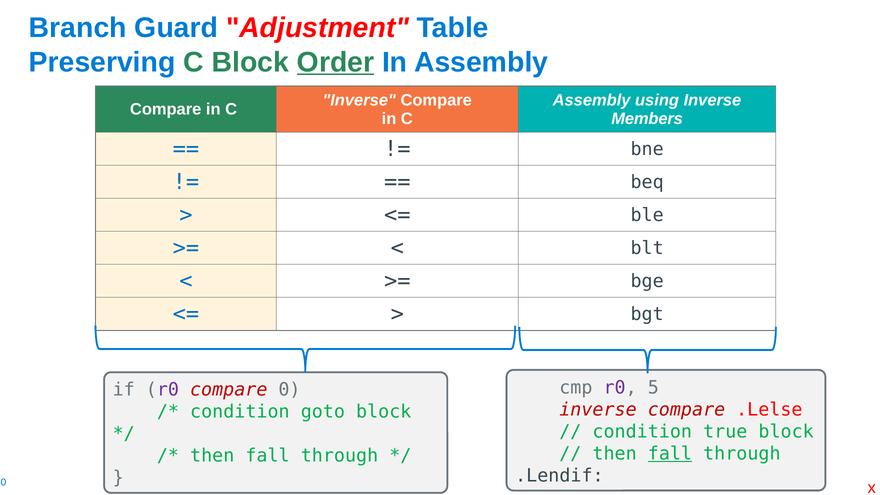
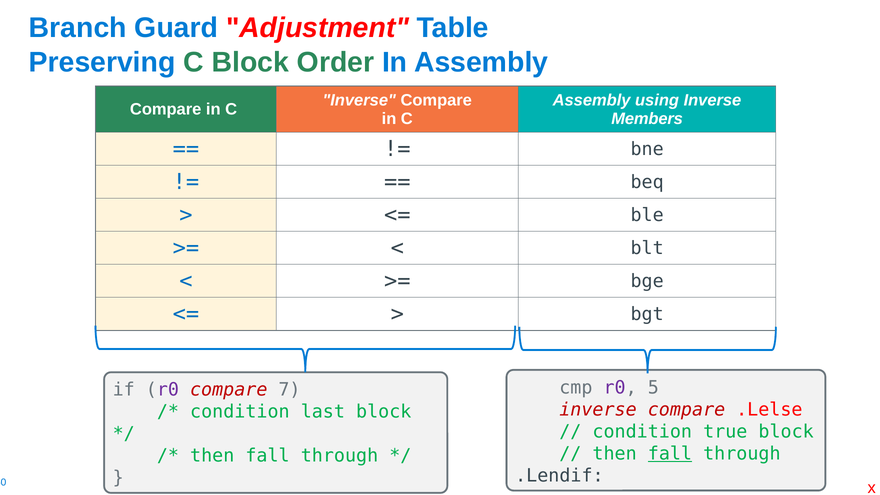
Order underline: present -> none (336, 62)
0: 0 -> 7 (289, 390)
goto: goto -> last (323, 412)
